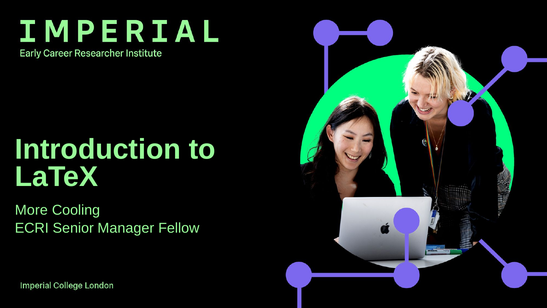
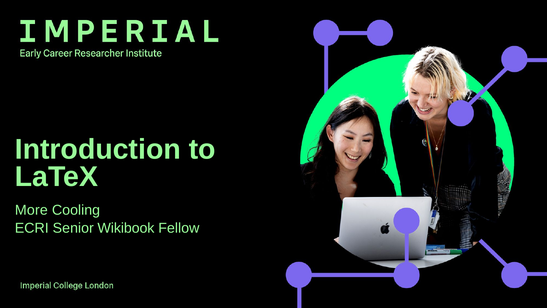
Manager: Manager -> Wikibook (126, 228)
